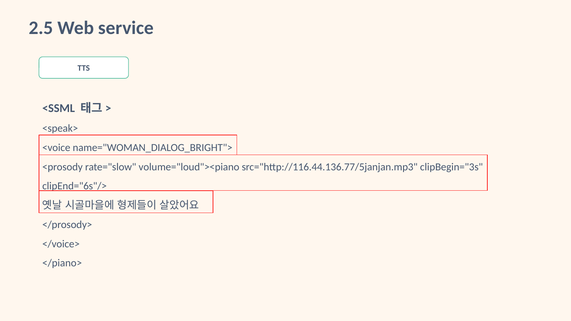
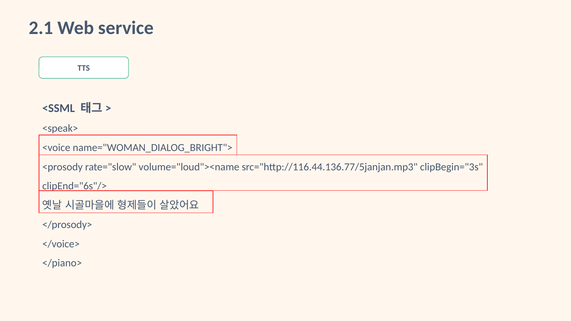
2.5: 2.5 -> 2.1 (41, 28)
volume="loud"><piano: volume="loud"><piano -> volume="loud"><name (189, 167)
